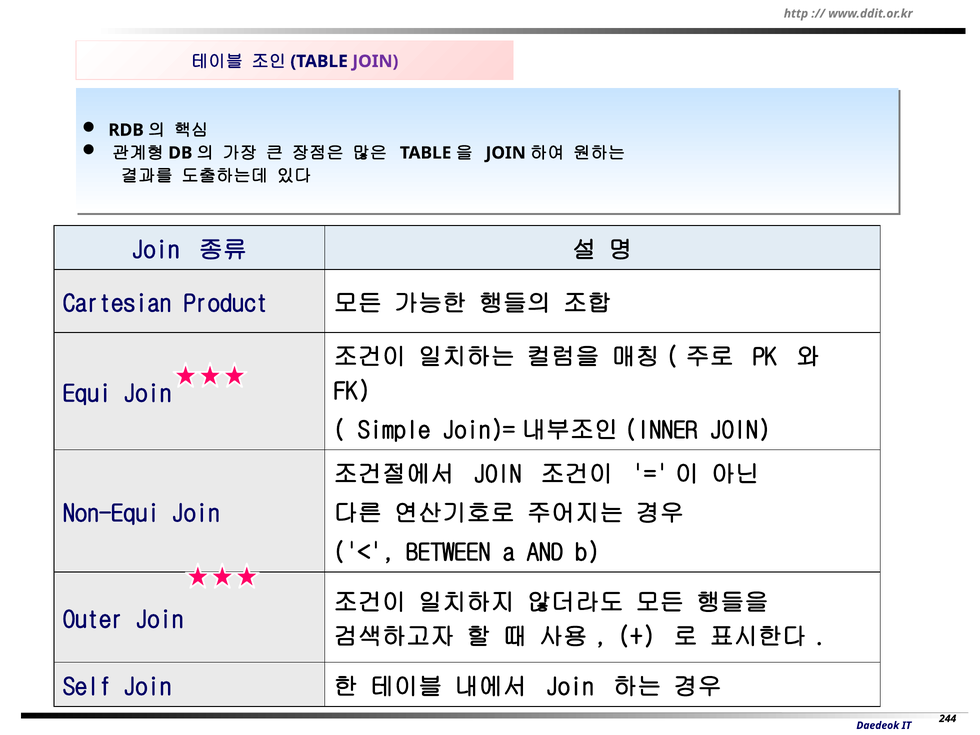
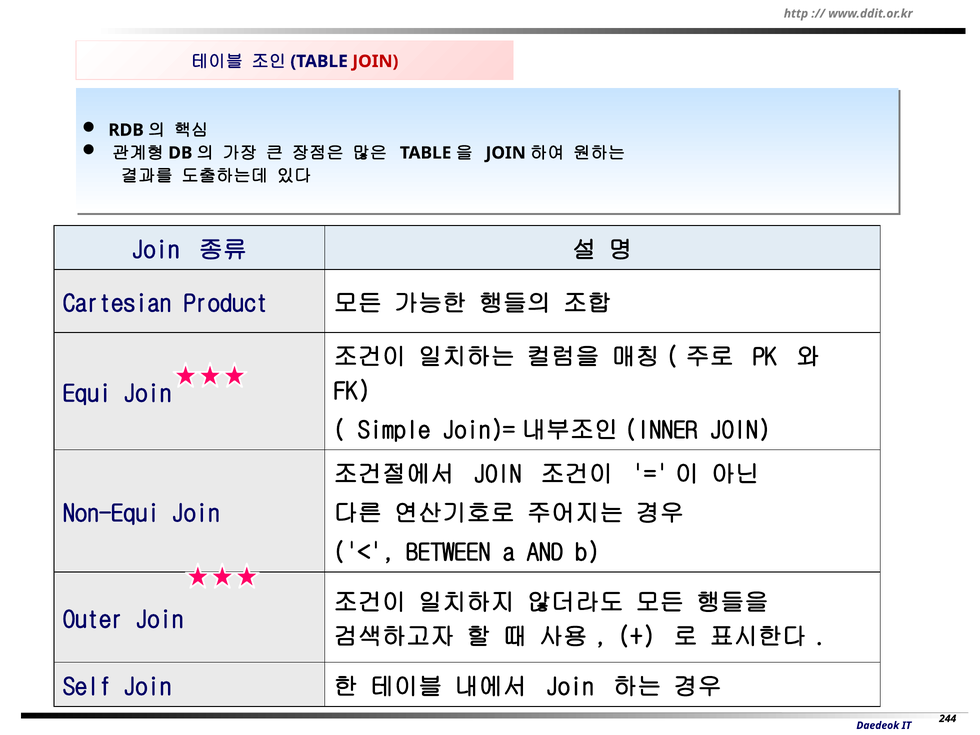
JOIN colour: purple -> red (375, 61)
